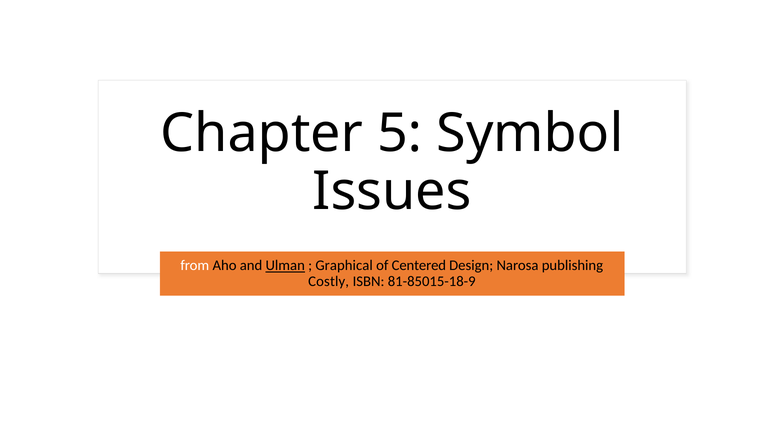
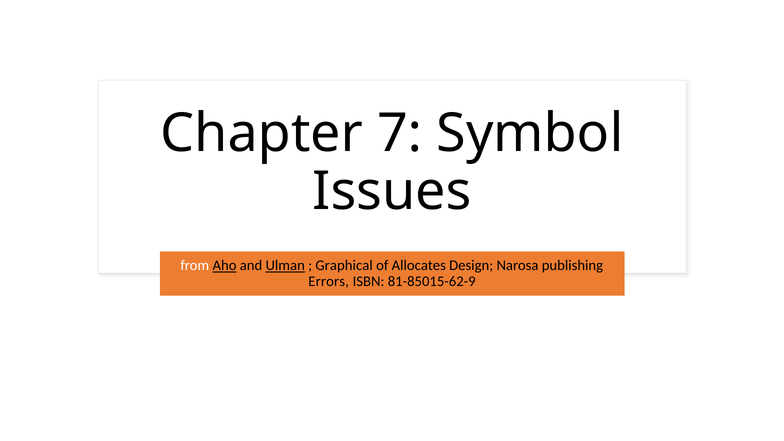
5: 5 -> 7 (400, 133)
Aho underline: none -> present (225, 266)
Centered: Centered -> Allocates (419, 266)
Costly: Costly -> Errors (329, 281)
81-85015-18-9: 81-85015-18-9 -> 81-85015-62-9 (432, 281)
